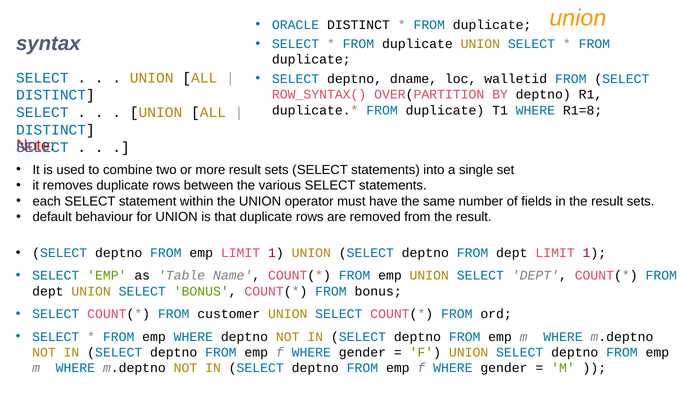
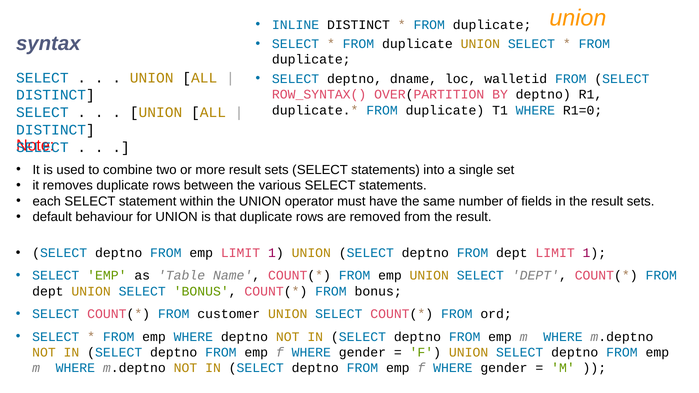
ORACLE: ORACLE -> INLINE (296, 25)
R1=8: R1=8 -> R1=0 (583, 110)
